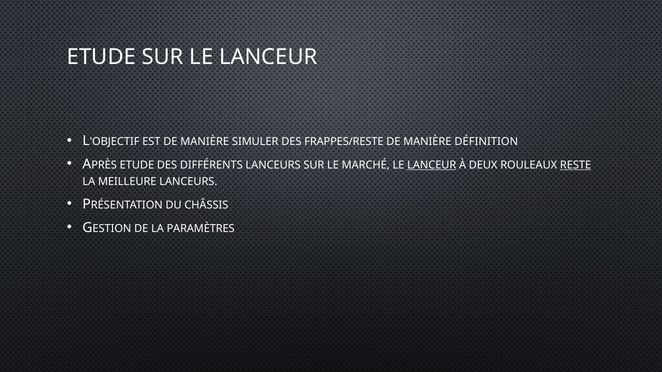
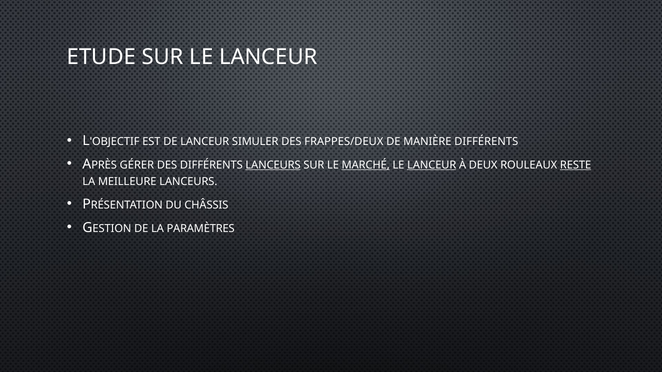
EST DE MANIÈRE: MANIÈRE -> LANCEUR (205, 142)
FRAPPES/RESTE: FRAPPES/RESTE -> FRAPPES/DEUX (344, 142)
MANIÈRE DÉFINITION: DÉFINITION -> DIFFÉRENTS (486, 142)
ETUDE: ETUDE -> GÉRER (137, 165)
LANCEURS underline: none -> present (273, 165)
MARCHÉ underline: none -> present (366, 165)
